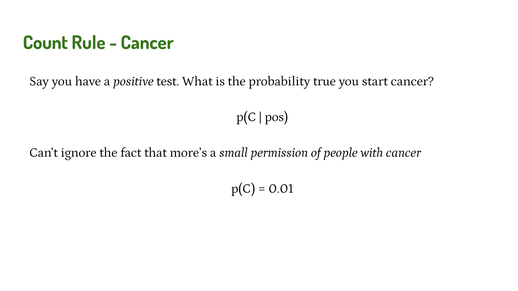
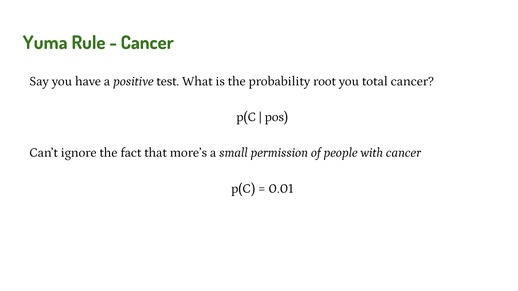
Count: Count -> Yuma (45, 43)
true: true -> root (324, 81)
start: start -> total (375, 81)
